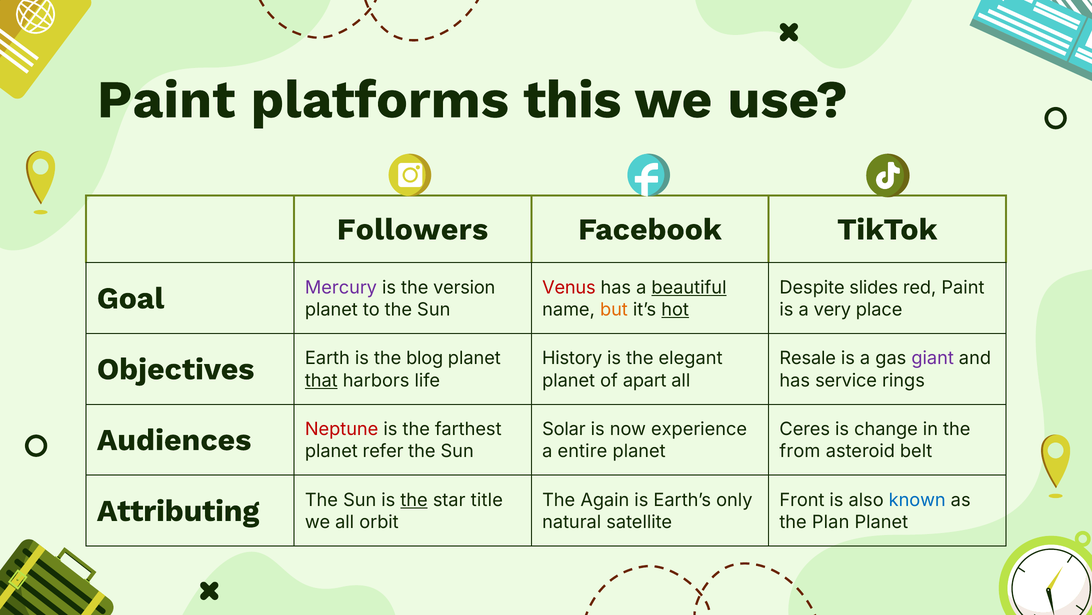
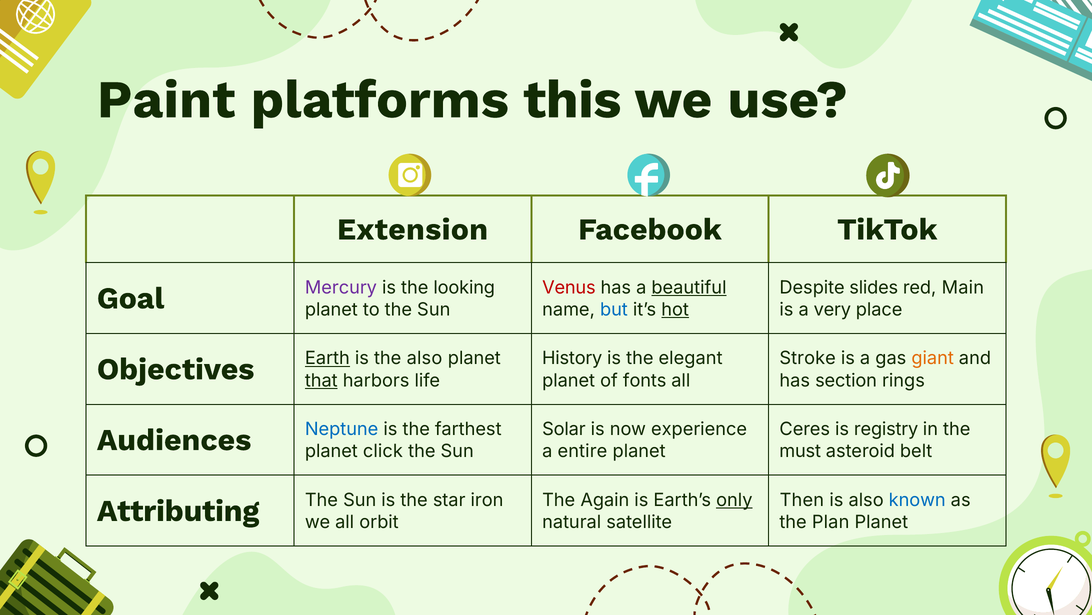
Followers: Followers -> Extension (413, 229)
red Paint: Paint -> Main (963, 287)
version: version -> looking (464, 287)
but colour: orange -> blue (614, 309)
Resale: Resale -> Stroke (808, 358)
giant colour: purple -> orange (933, 358)
Earth underline: none -> present (327, 358)
the blog: blog -> also (424, 358)
apart: apart -> fonts (645, 380)
service: service -> section (846, 380)
change: change -> registry (886, 429)
Neptune colour: red -> blue (342, 429)
refer: refer -> click (383, 451)
from: from -> must (800, 451)
only underline: none -> present (734, 500)
Front: Front -> Then (802, 500)
the underline: present -> none (414, 500)
title: title -> iron (487, 500)
